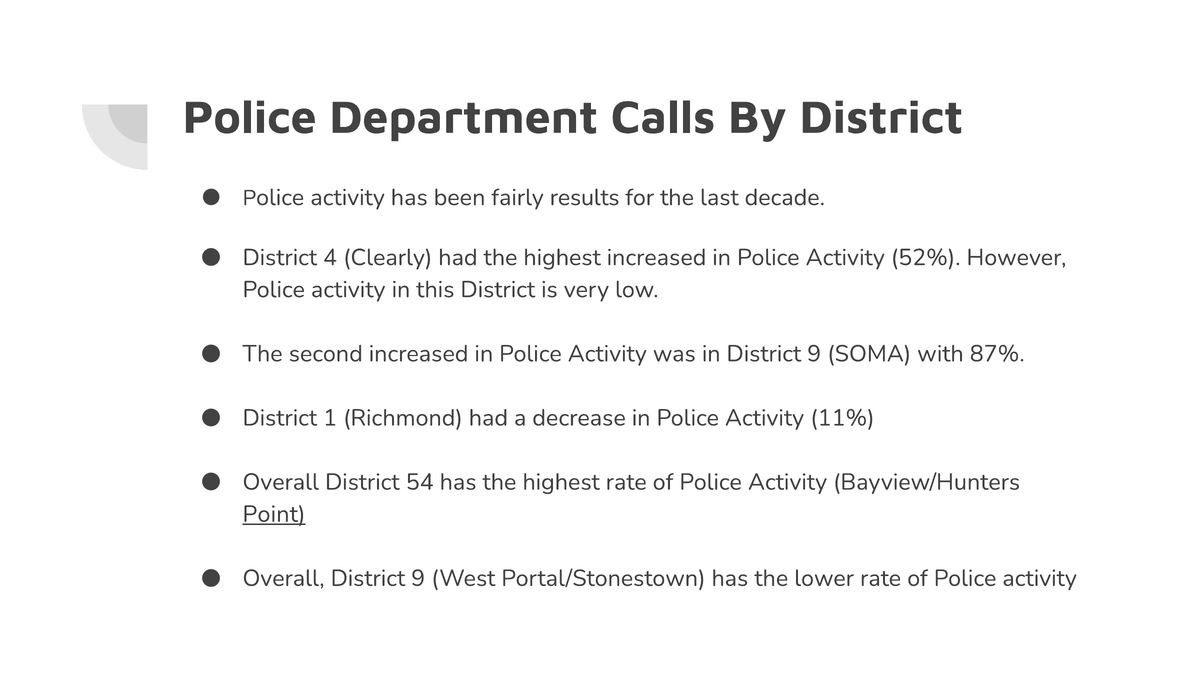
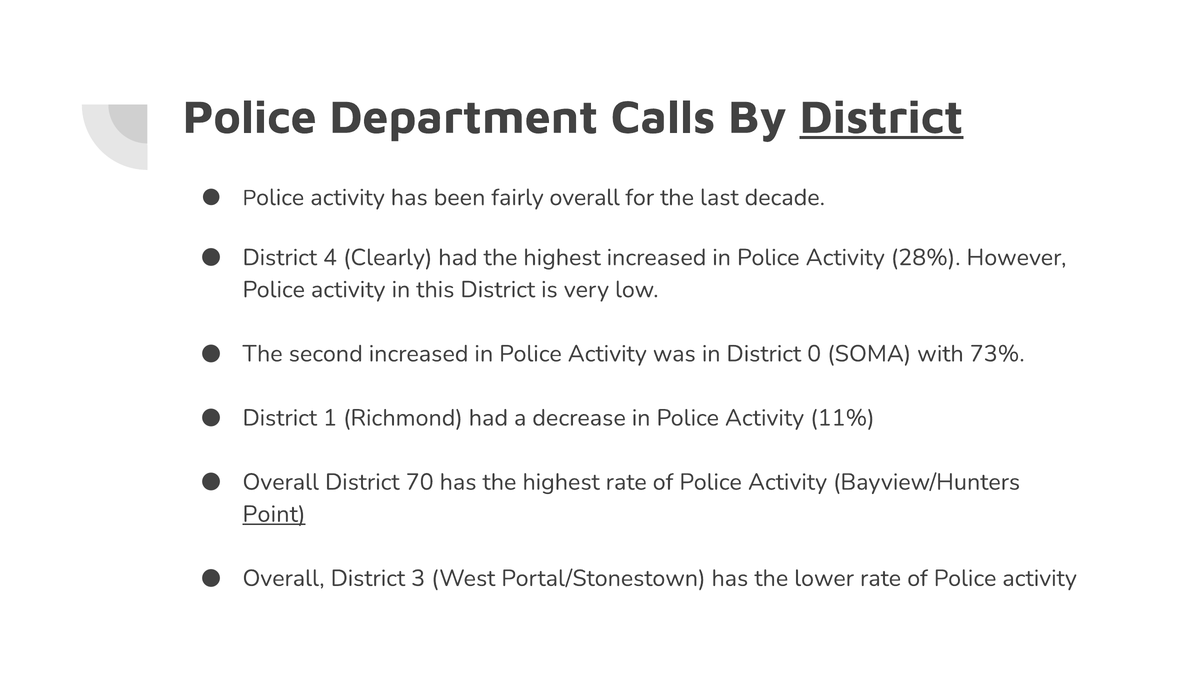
District underline: none -> present (881, 118)
fairly results: results -> overall (585, 198)
52%: 52% -> 28% (926, 258)
in District 9: 9 -> 0 (814, 354)
87%: 87% -> 73% (997, 354)
54: 54 -> 70 (420, 482)
Overall District 9: 9 -> 3 (418, 579)
